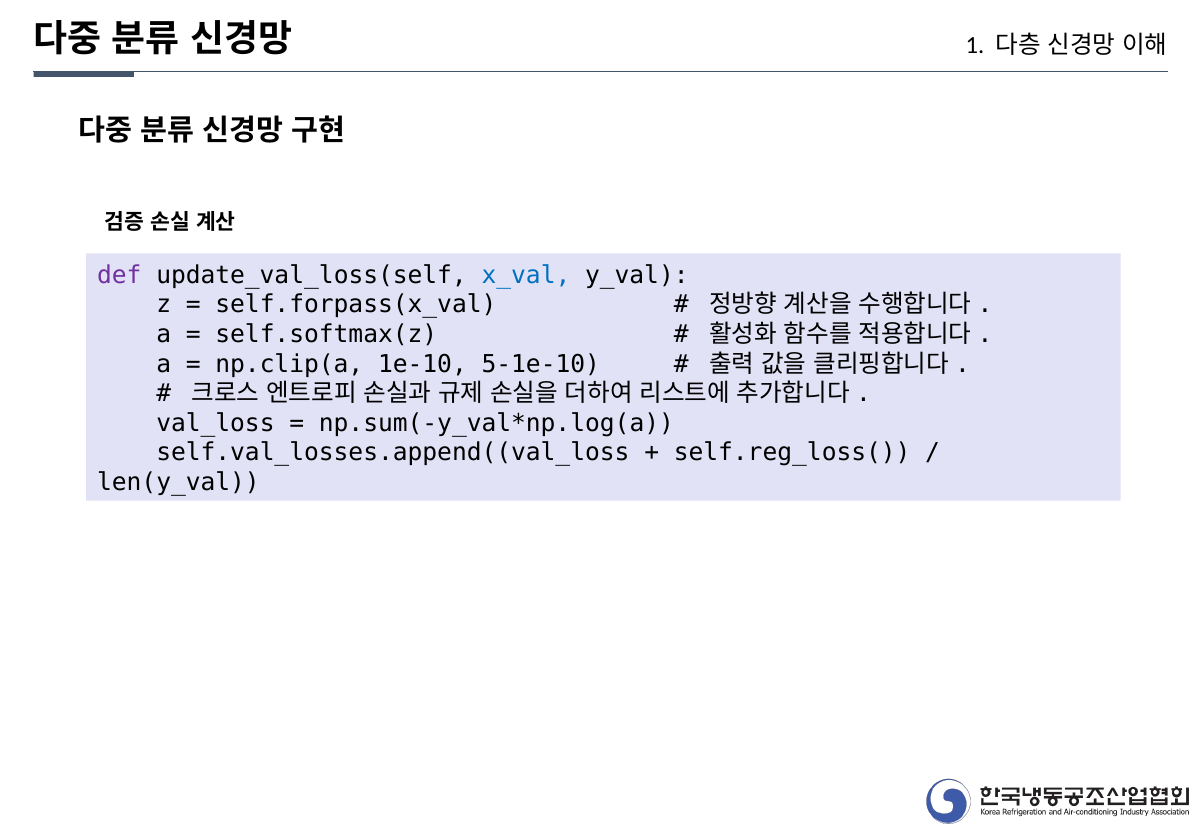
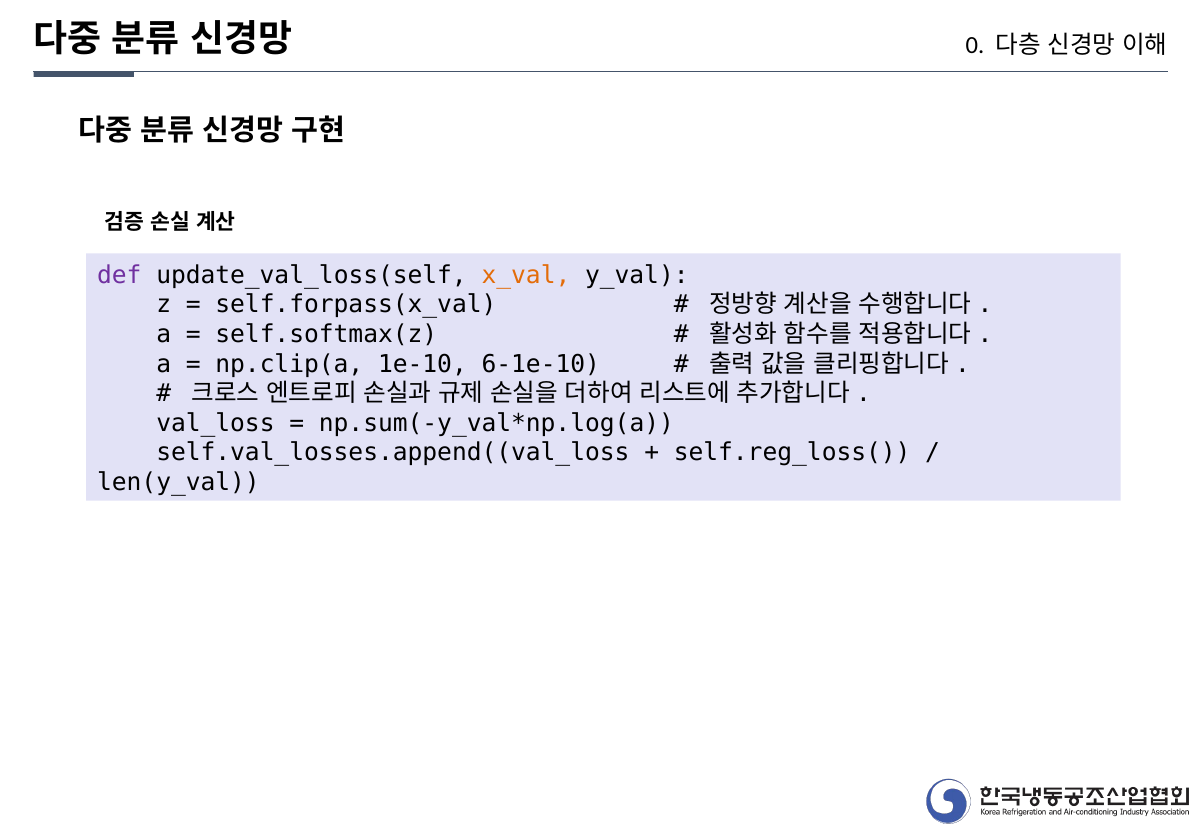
1: 1 -> 0 (975, 45)
x_val colour: blue -> orange (526, 275)
5-1e-10: 5-1e-10 -> 6-1e-10 (541, 364)
